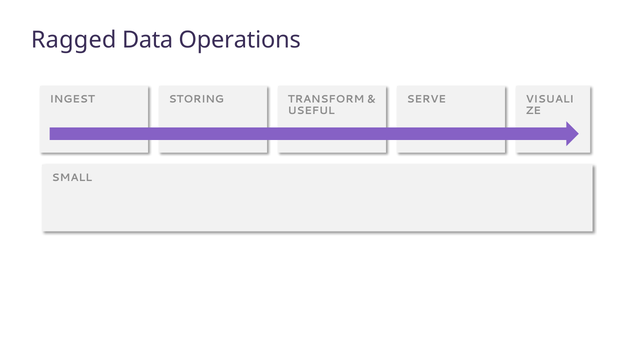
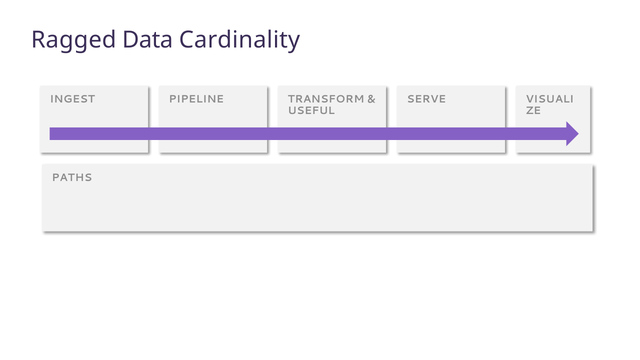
Operations: Operations -> Cardinality (240, 40)
STORING: STORING -> PIPELINE (196, 99)
SMALL: SMALL -> PATHS (72, 178)
